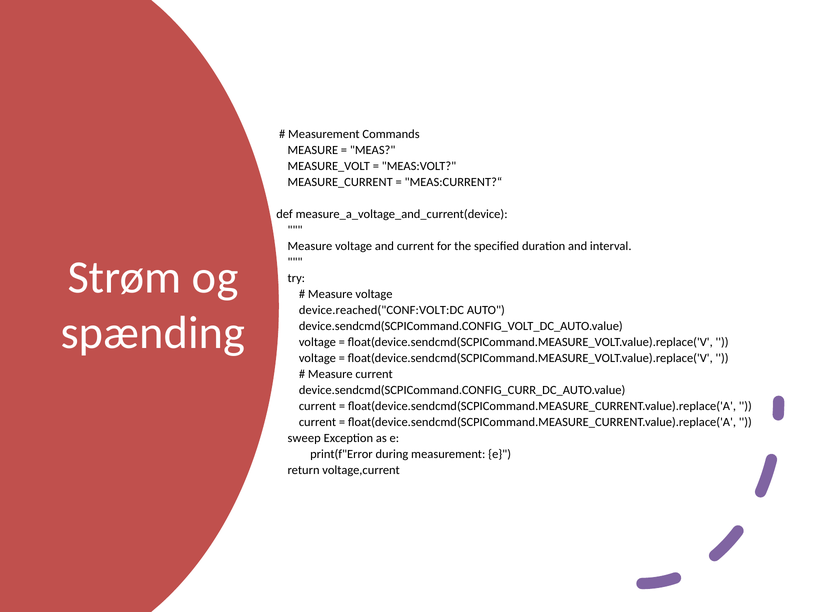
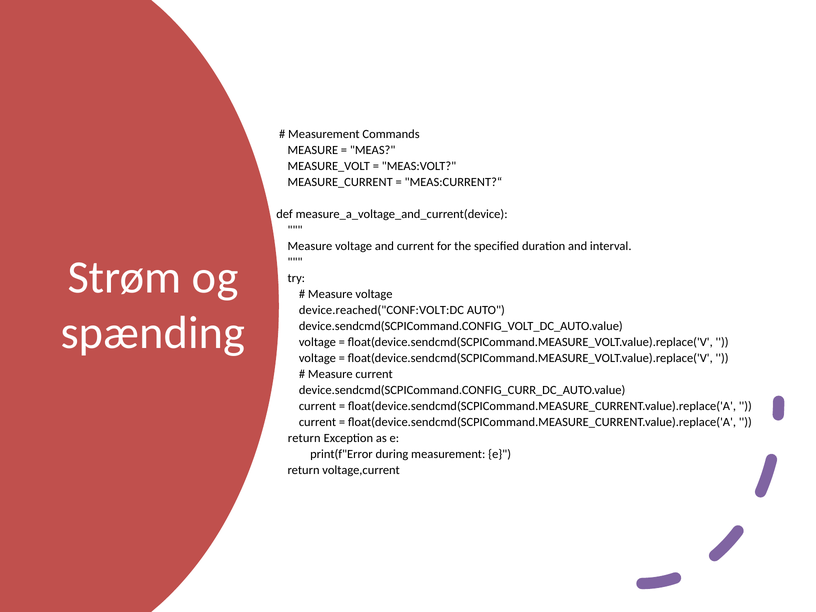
sweep: sweep -> return (304, 438)
